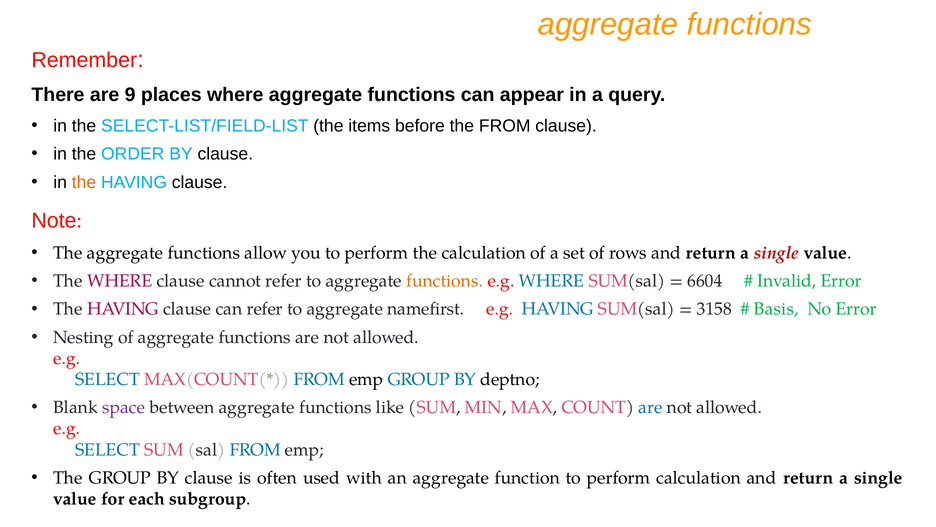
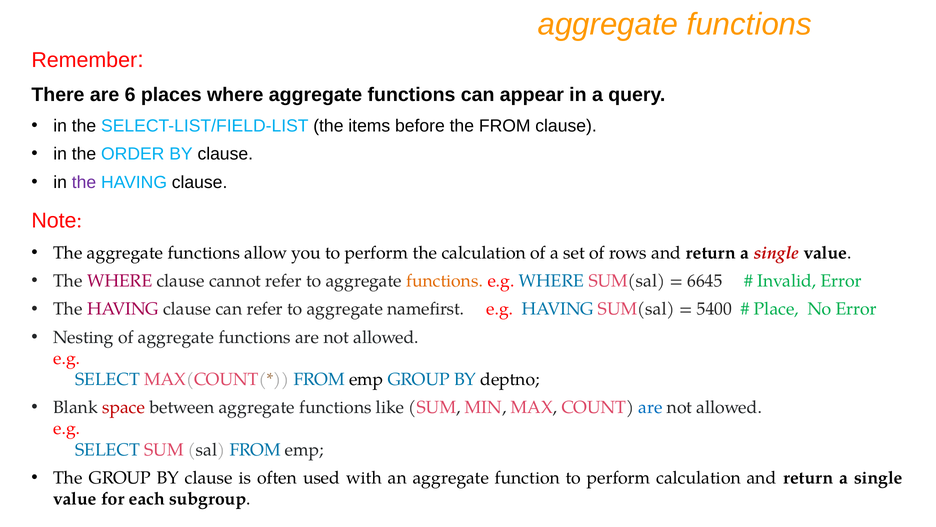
9: 9 -> 6 (130, 94)
the colour: orange -> purple (84, 182)
6604: 6604 -> 6645 (705, 281)
3158: 3158 -> 5400 (714, 309)
Basis: Basis -> Place (776, 309)
space colour: purple -> red (124, 407)
